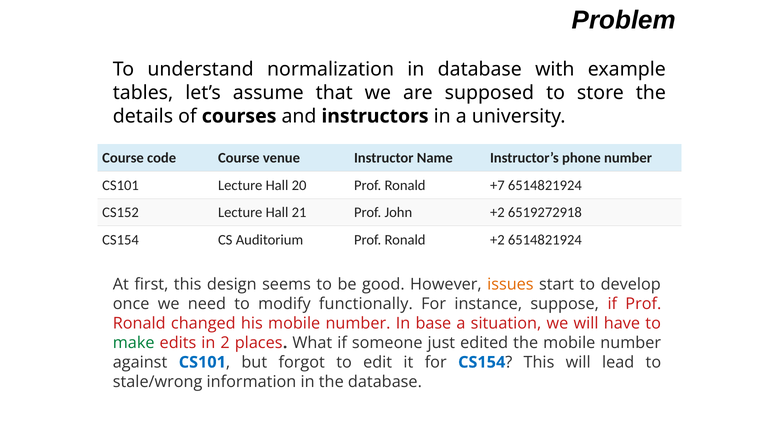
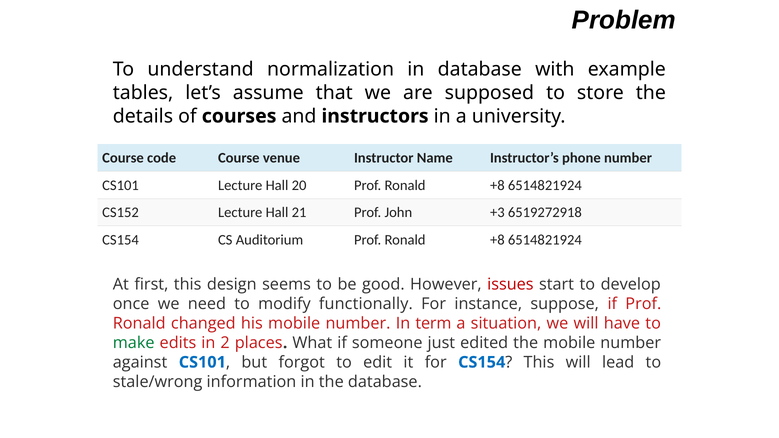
20 Prof Ronald +7: +7 -> +8 (497, 185)
John +2: +2 -> +3 (497, 213)
Auditorium Prof Ronald +2: +2 -> +8 (497, 240)
issues colour: orange -> red (510, 285)
base: base -> term (433, 323)
